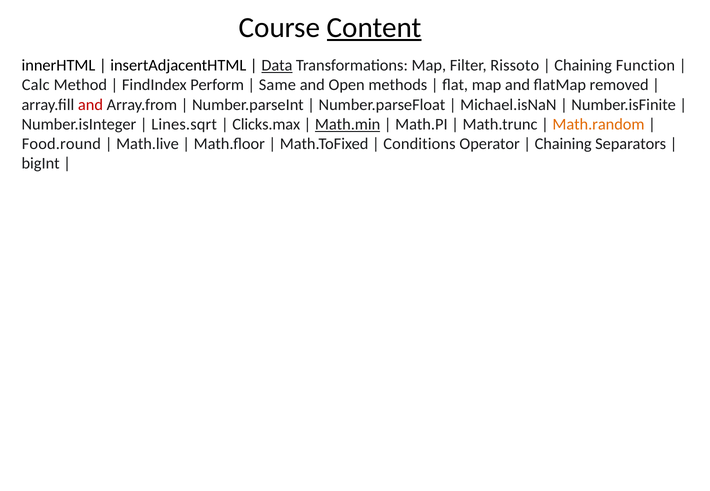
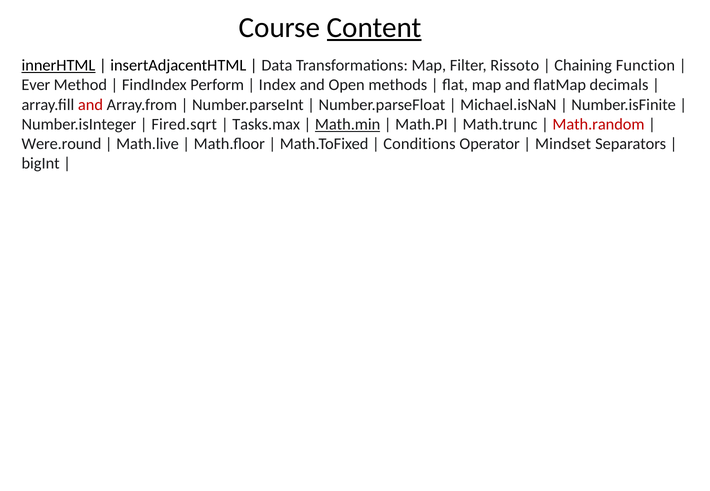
innerHTML underline: none -> present (58, 65)
Data underline: present -> none (277, 65)
Calc: Calc -> Ever (36, 85)
Same: Same -> Index (277, 85)
removed: removed -> decimals (619, 85)
Lines.sqrt: Lines.sqrt -> Fired.sqrt (184, 124)
Clicks.max: Clicks.max -> Tasks.max (266, 124)
Math.random colour: orange -> red (598, 124)
Food.round: Food.round -> Were.round (61, 144)
Chaining: Chaining -> Mindset (563, 144)
